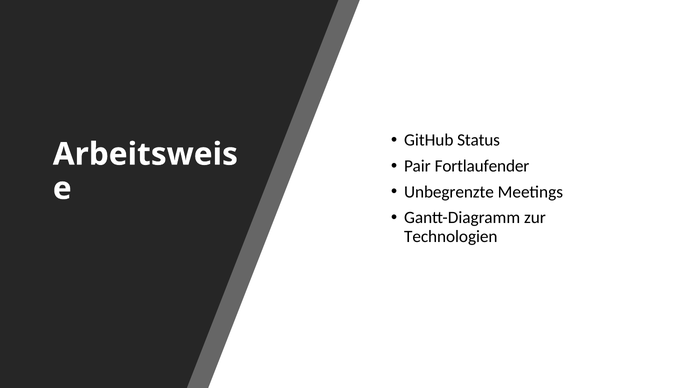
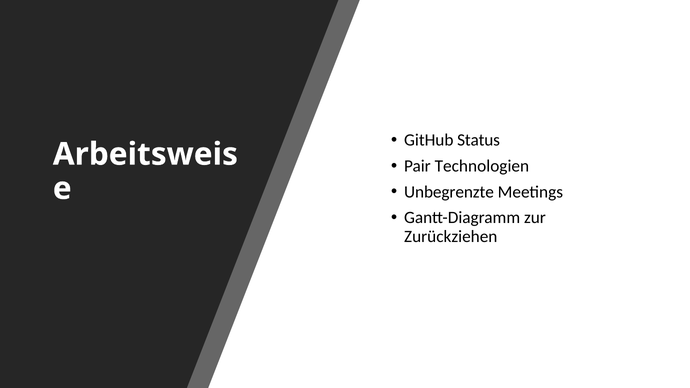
Fortlaufender: Fortlaufender -> Technologien (482, 166)
Technologien: Technologien -> Zurückziehen (451, 236)
